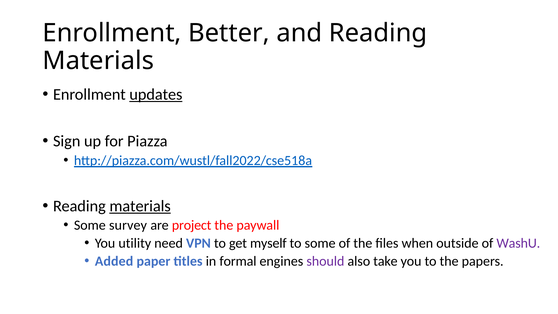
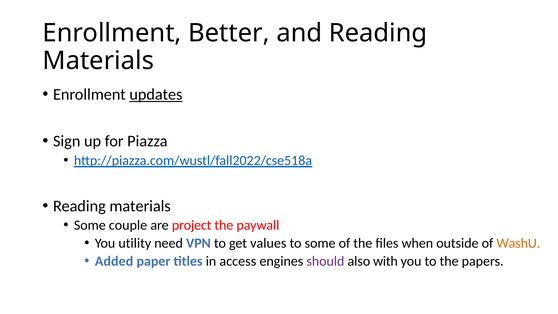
materials underline: present -> none (140, 206)
survey: survey -> couple (128, 225)
myself: myself -> values (268, 243)
WashU colour: purple -> orange (518, 243)
formal: formal -> access (238, 261)
take: take -> with (385, 261)
